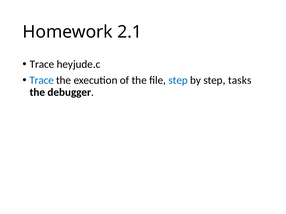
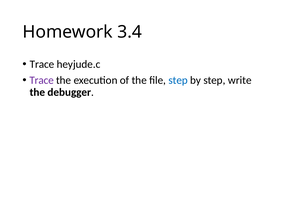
2.1: 2.1 -> 3.4 (130, 32)
Trace colour: blue -> purple (42, 80)
tasks: tasks -> write (240, 80)
